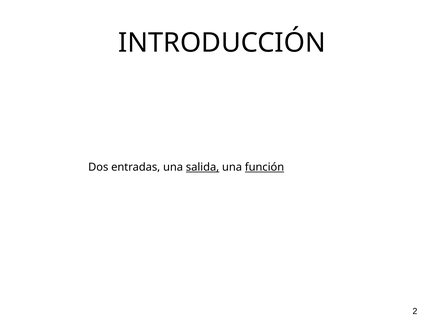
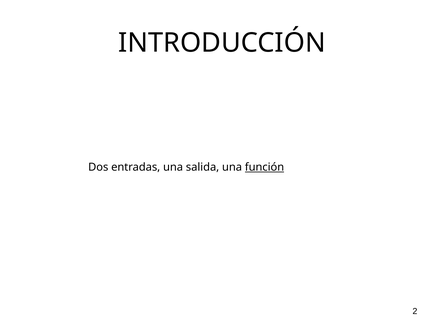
salida underline: present -> none (203, 167)
